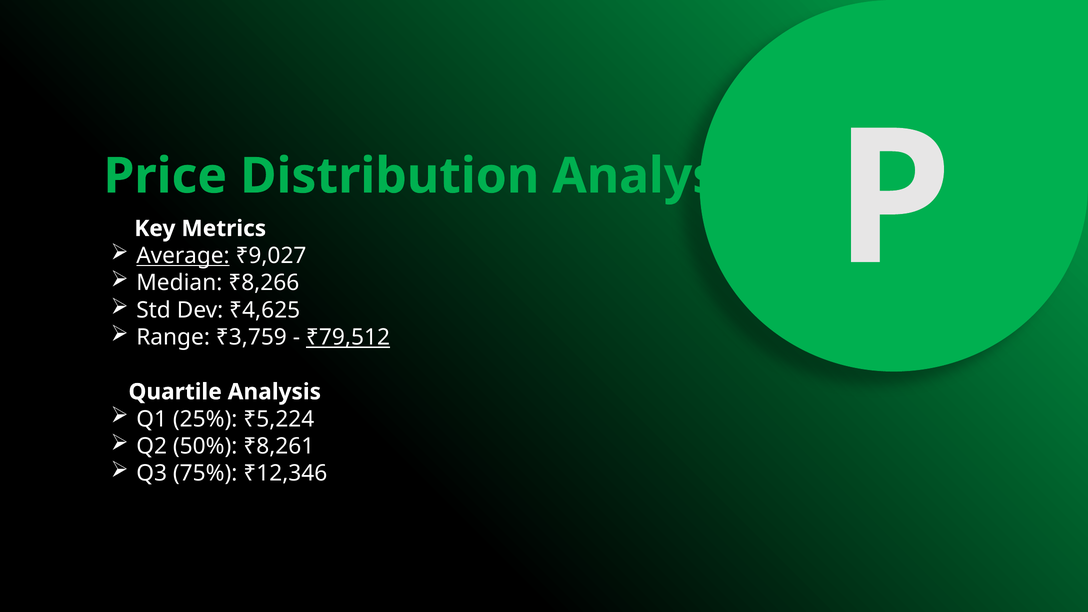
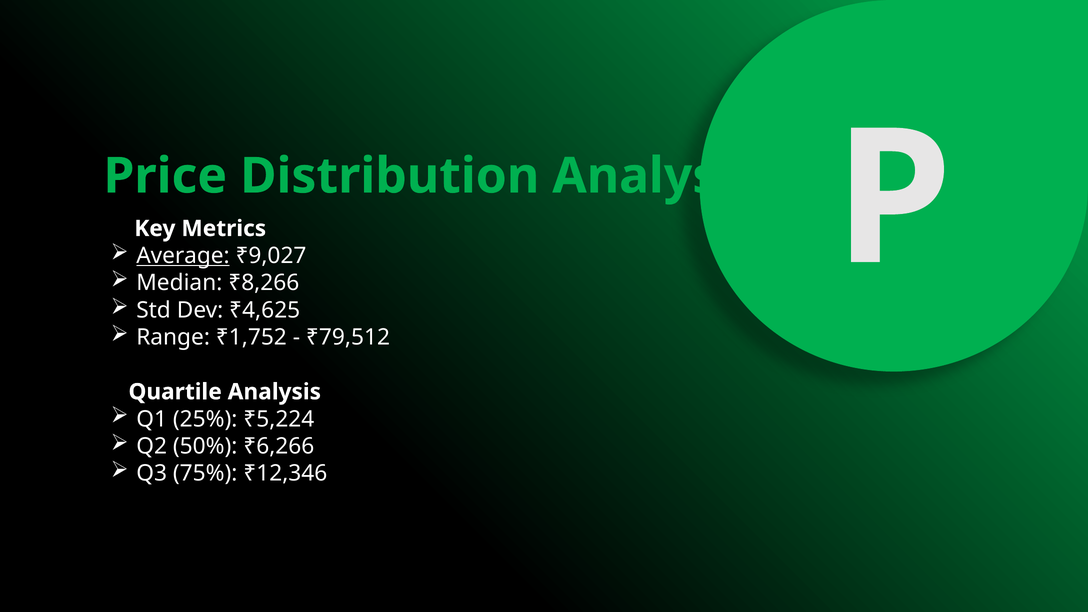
₹3,759: ₹3,759 -> ₹1,752 (251, 337)
₹79,512 underline: present -> none (348, 337)
₹8,261: ₹8,261 -> ₹6,266 (279, 446)
